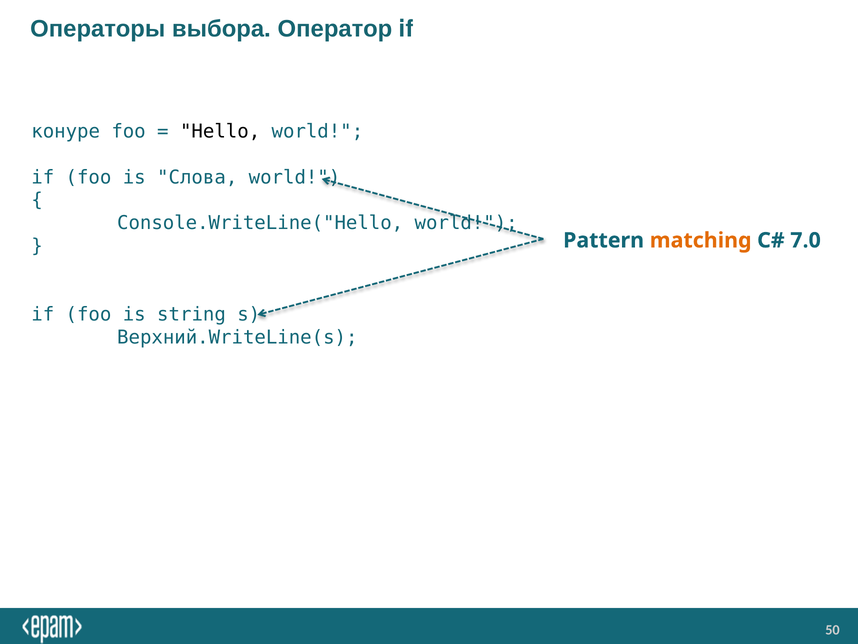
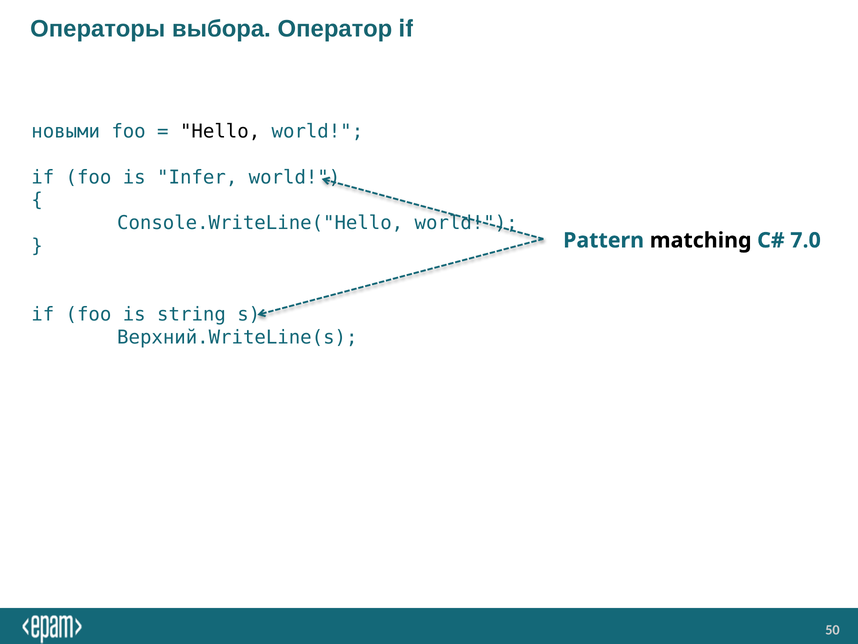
конуре: конуре -> новыми (66, 131)
Слова: Слова -> Infer (197, 177)
matching colour: orange -> black (701, 240)
